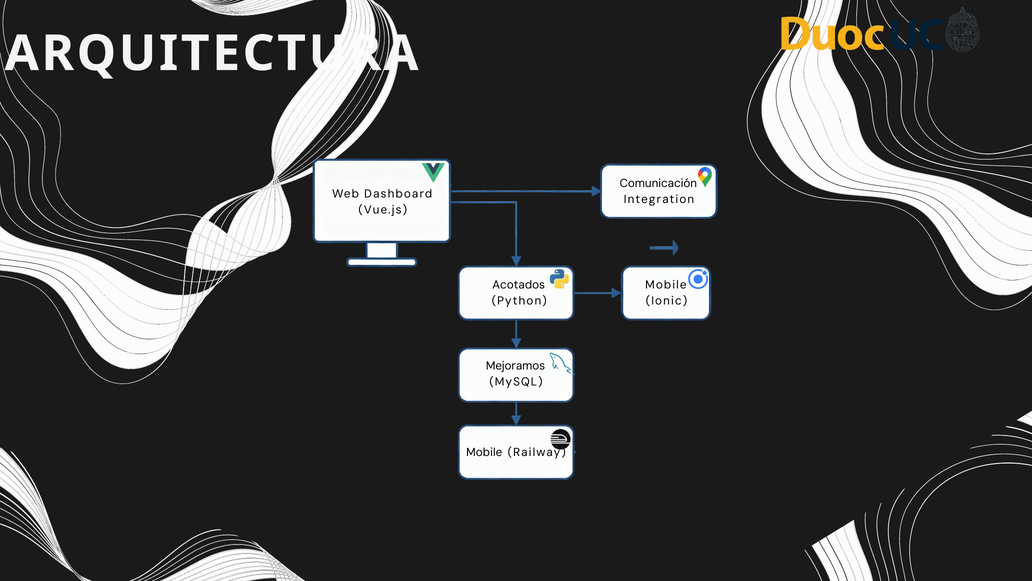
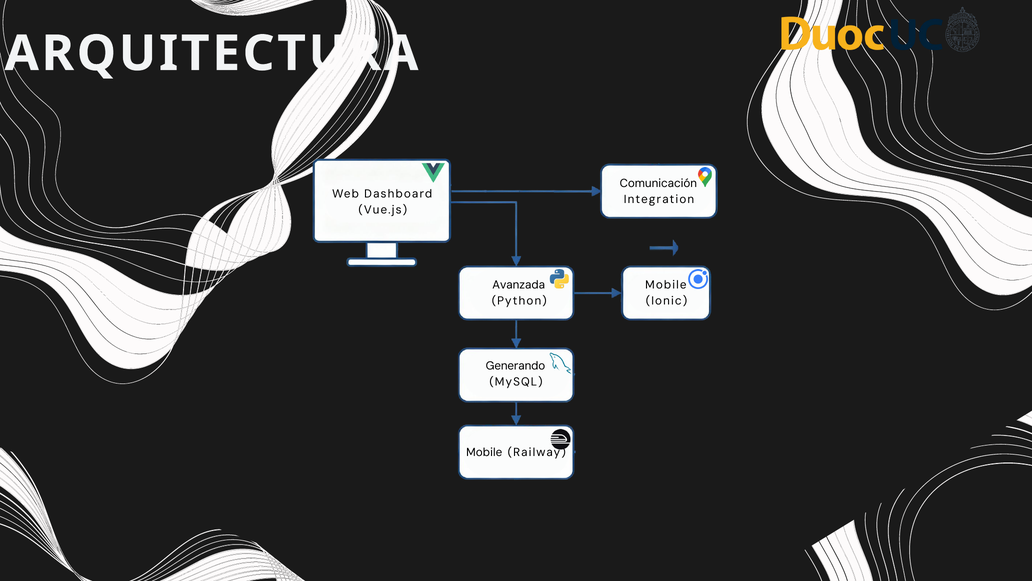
Acotados: Acotados -> Avanzada (519, 285)
Mejoramos: Mejoramos -> Generando (515, 366)
